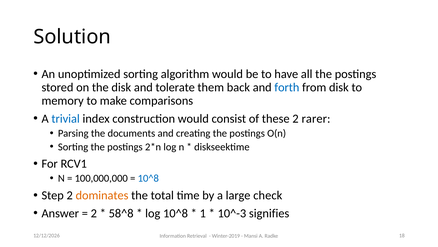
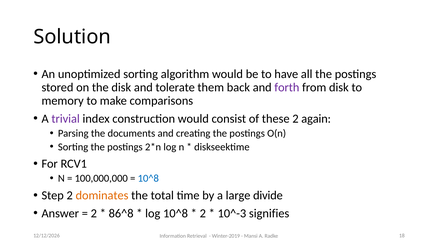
forth colour: blue -> purple (287, 87)
trivial colour: blue -> purple (66, 118)
rarer: rarer -> again (316, 118)
check: check -> divide (268, 195)
58^8: 58^8 -> 86^8 (121, 213)
1: 1 -> 2 (203, 213)
